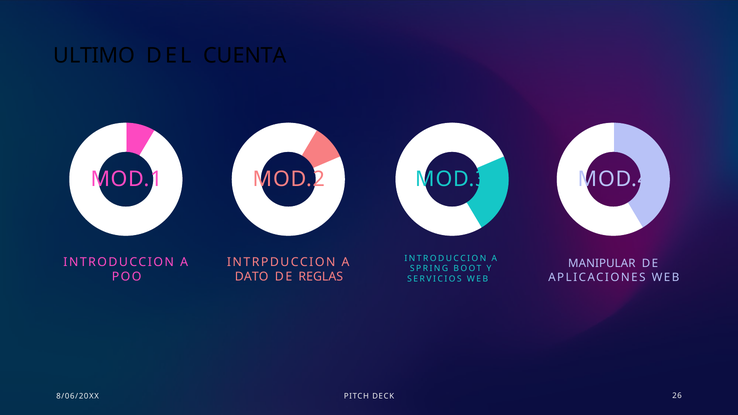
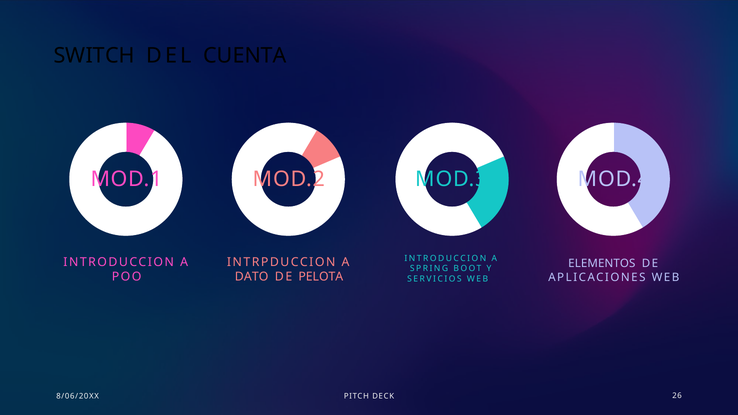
ULTIMO: ULTIMO -> SWITCH (94, 56)
MANIPULAR: MANIPULAR -> ELEMENTOS (602, 263)
REGLAS: REGLAS -> PELOTA (321, 277)
